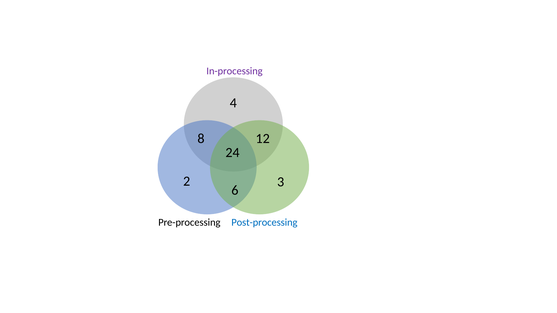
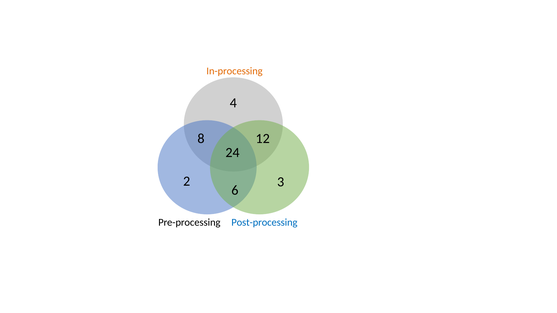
In-processing colour: purple -> orange (235, 71)
